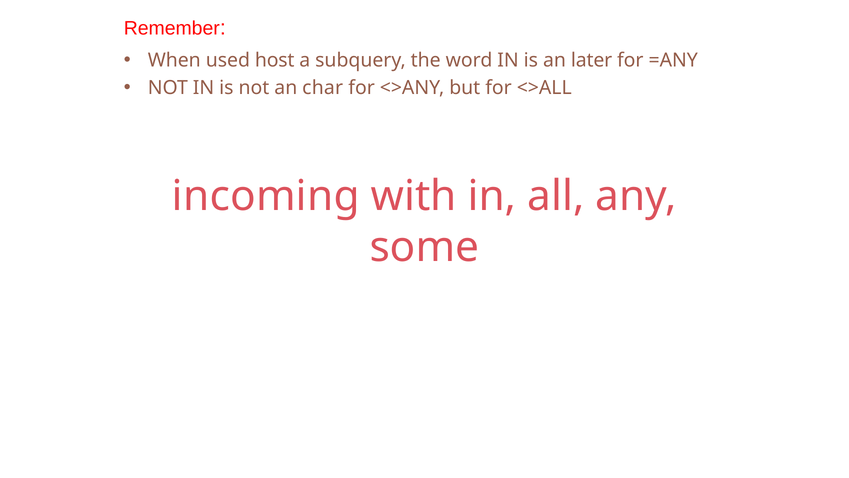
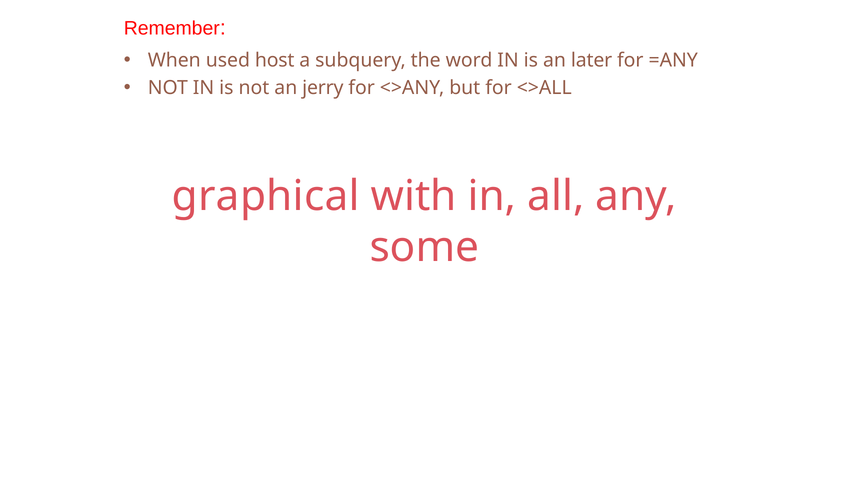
char: char -> jerry (323, 88)
incoming: incoming -> graphical (266, 196)
